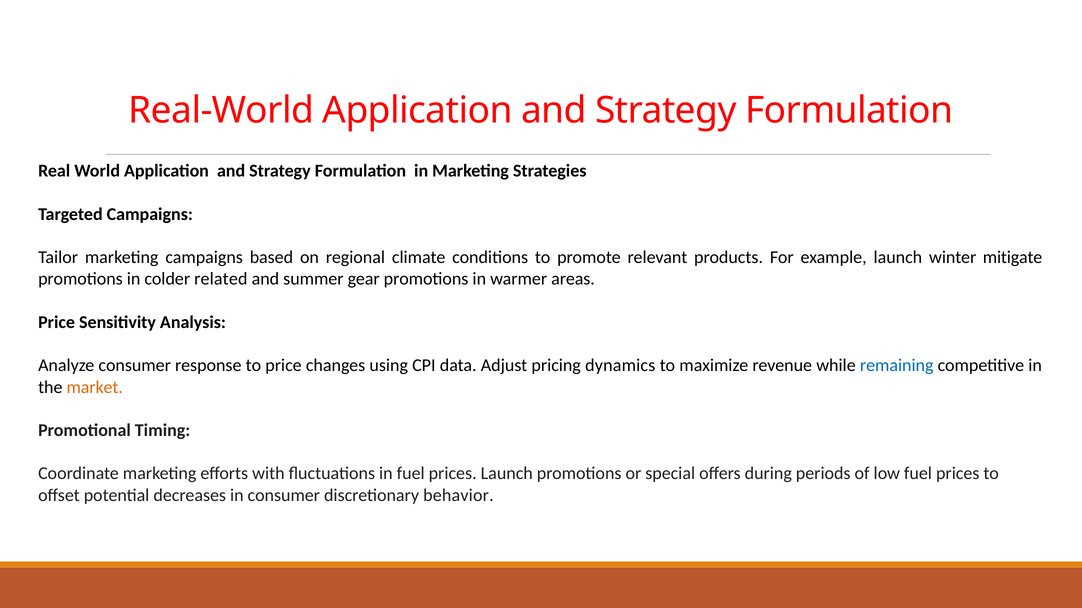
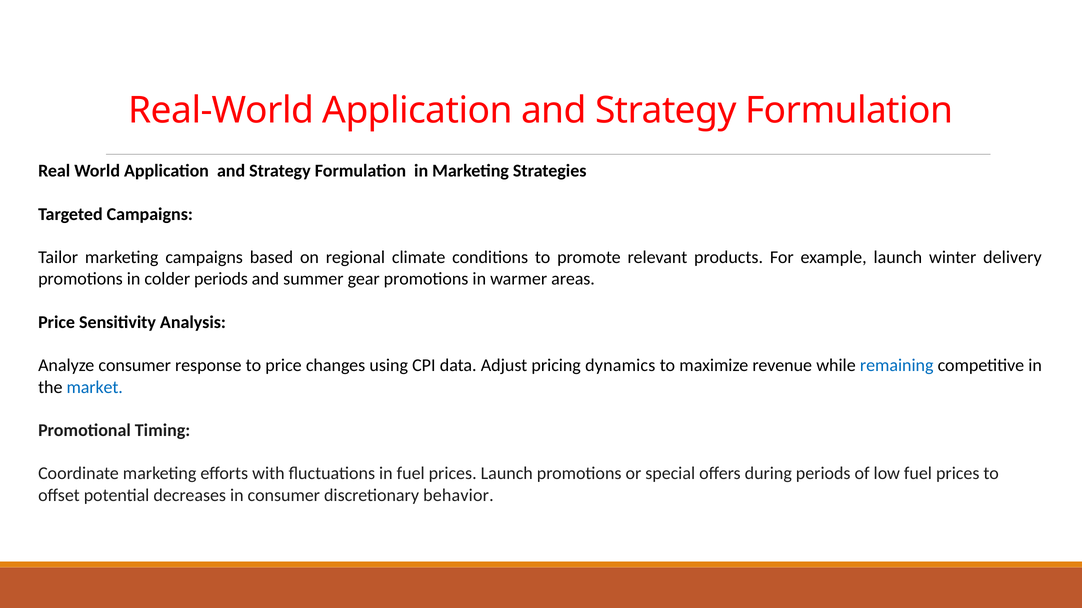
mitigate: mitigate -> delivery (1012, 258)
colder related: related -> periods (221, 279)
market colour: orange -> blue (95, 387)
